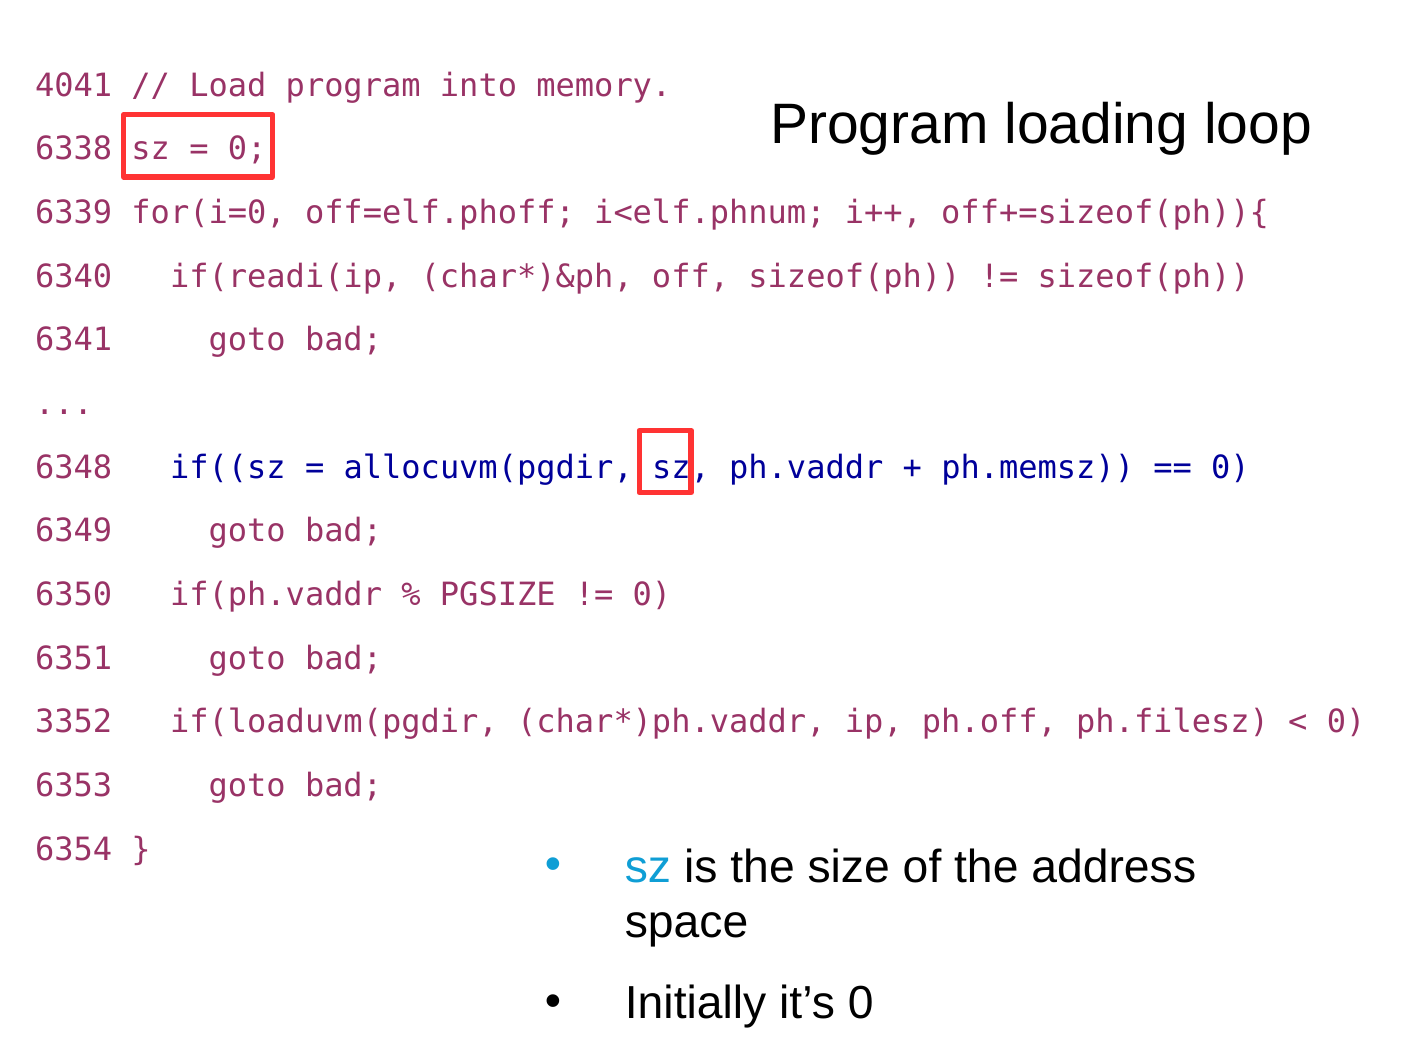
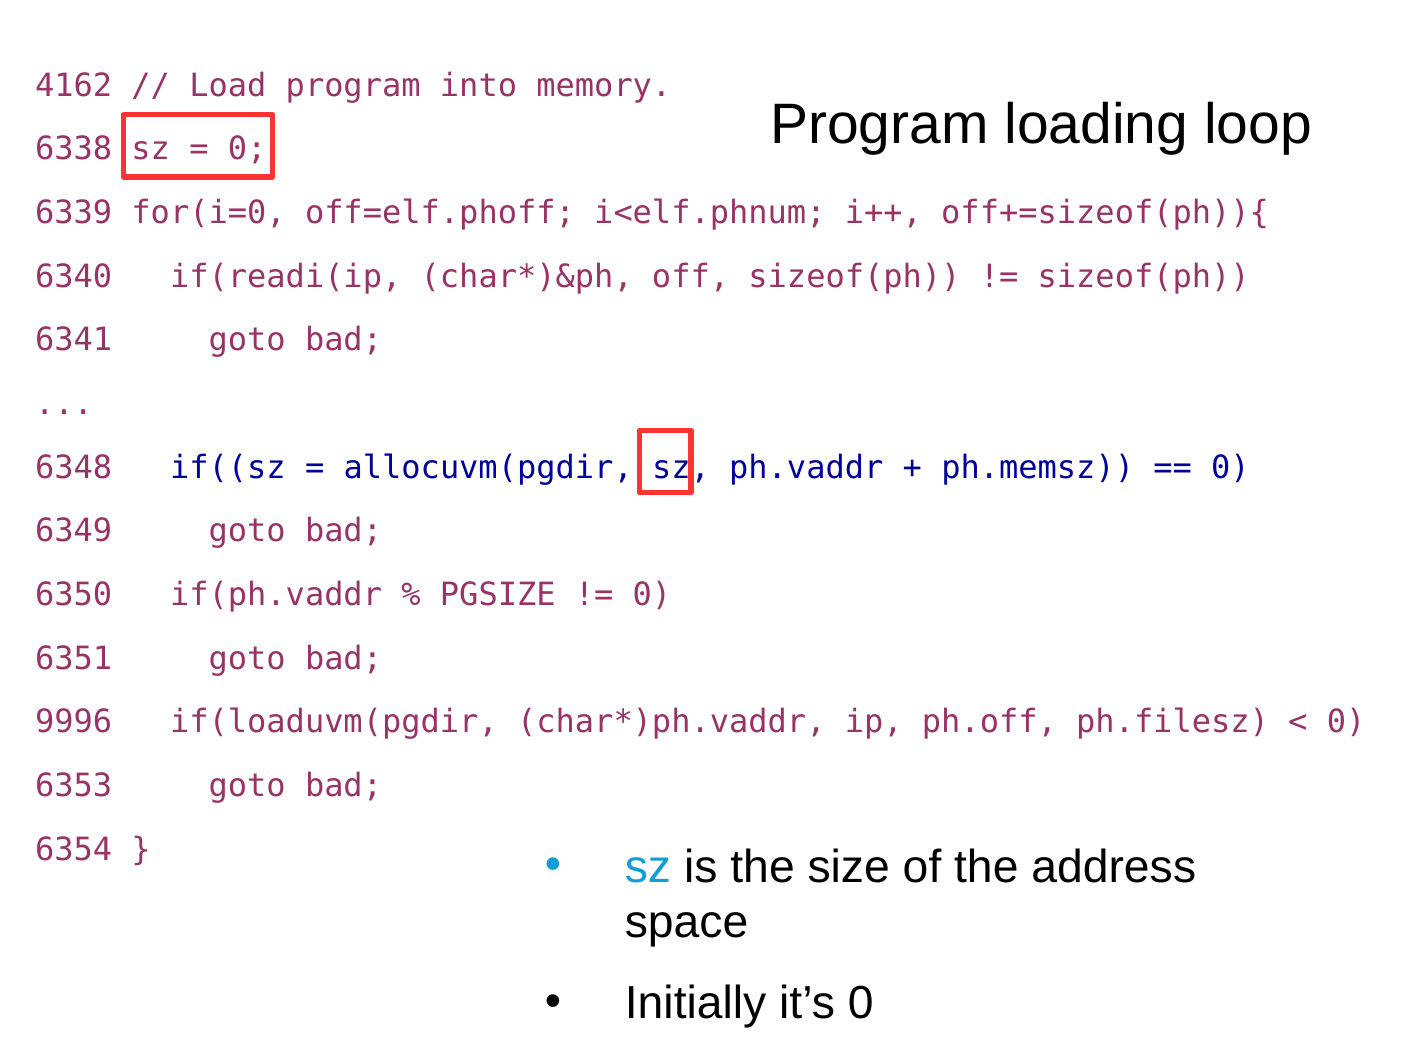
4041: 4041 -> 4162 (74, 86)
3352: 3352 -> 9996 (74, 722)
